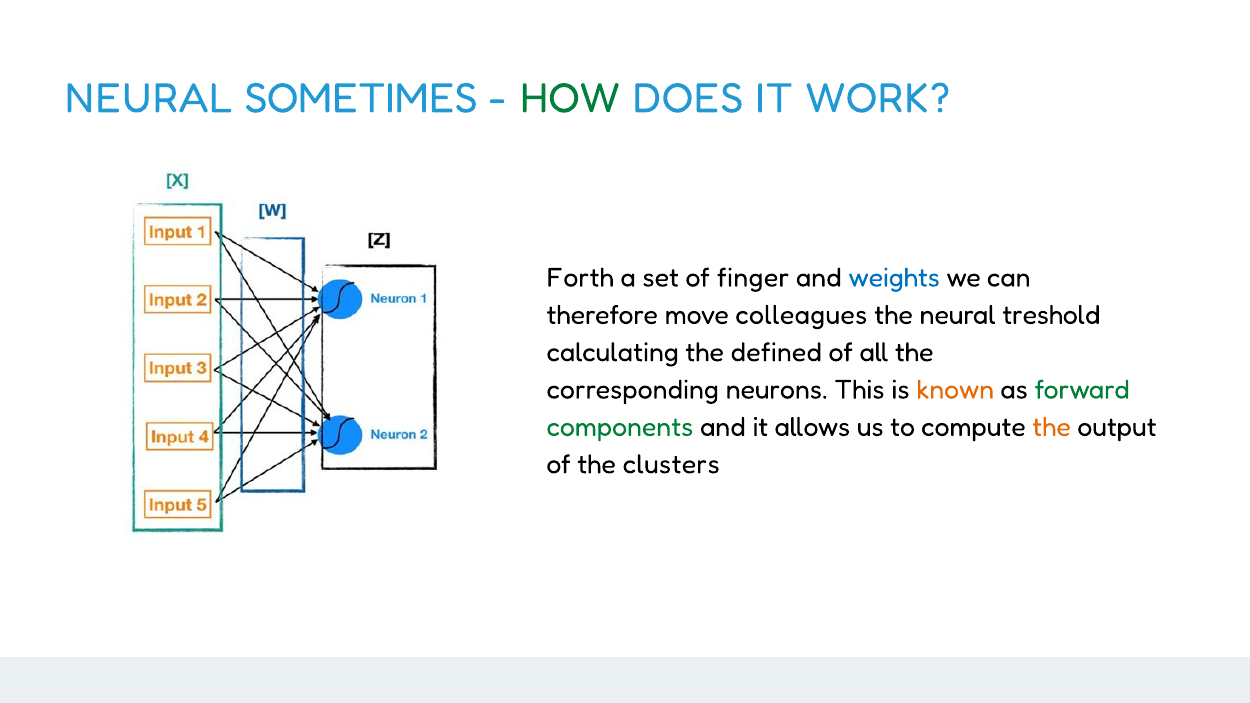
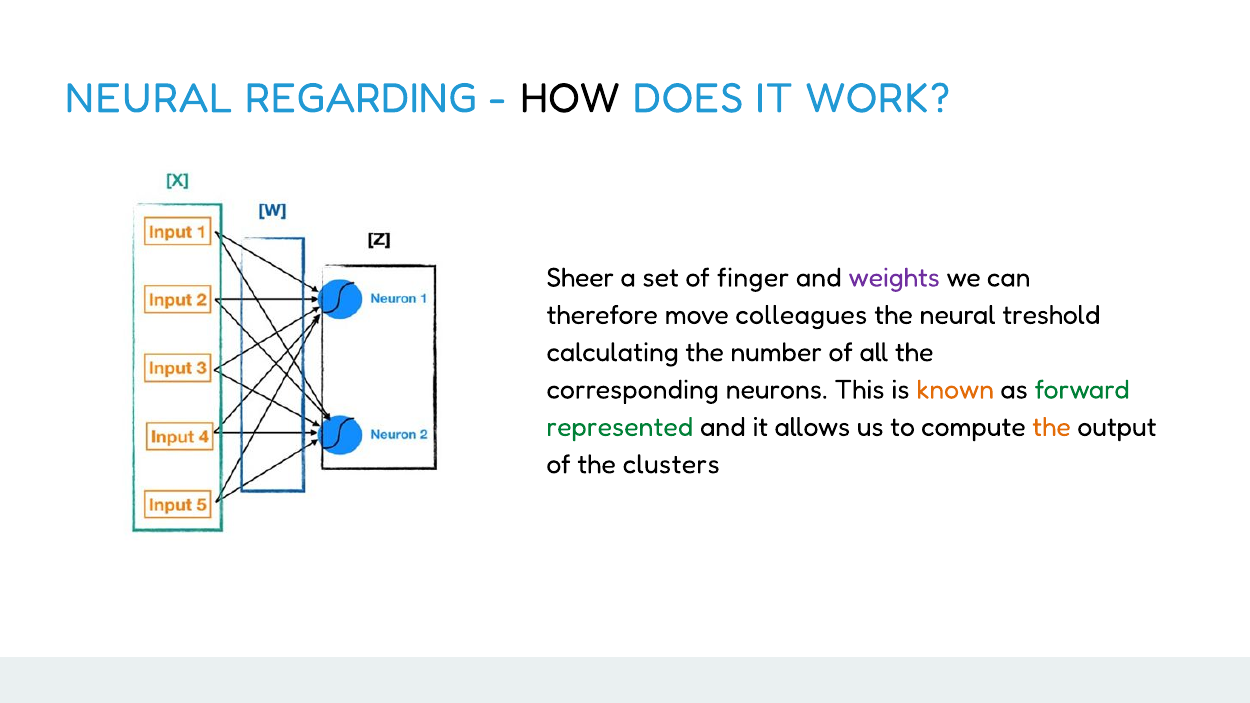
SOMETIMES: SOMETIMES -> REGARDING (361, 98)
HOW colour: green -> black (570, 98)
Forth: Forth -> Sheer (580, 278)
weights colour: blue -> purple (894, 278)
defined: defined -> number (776, 352)
components: components -> represented (620, 427)
